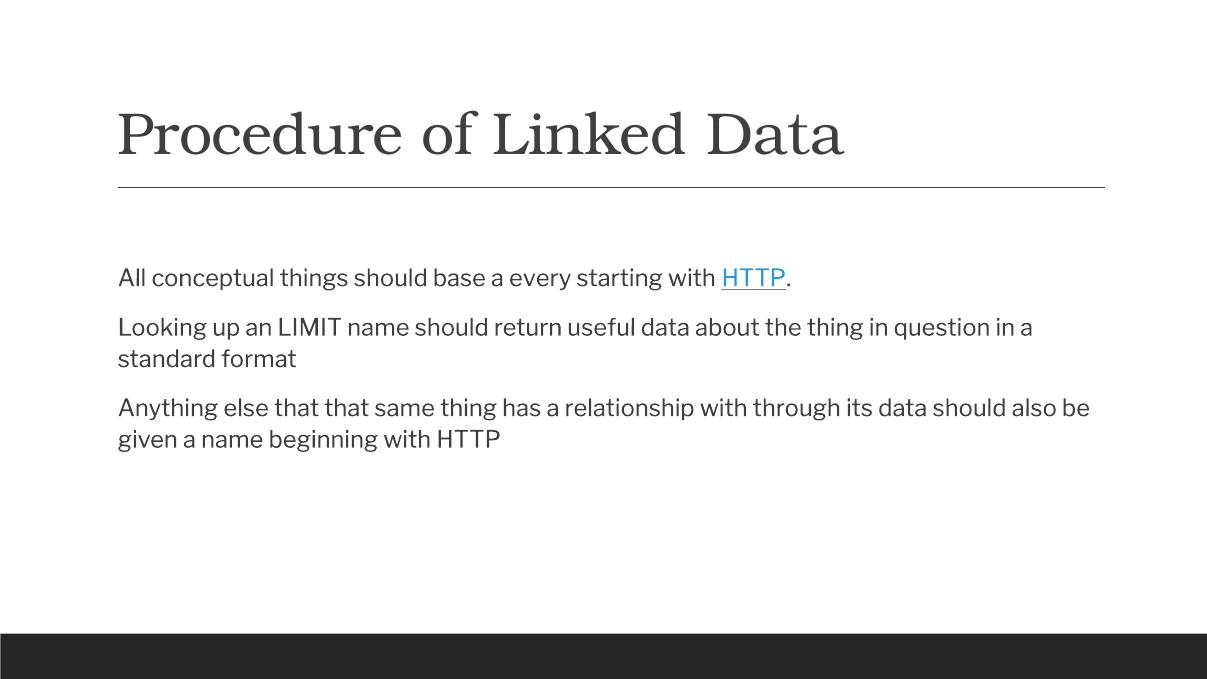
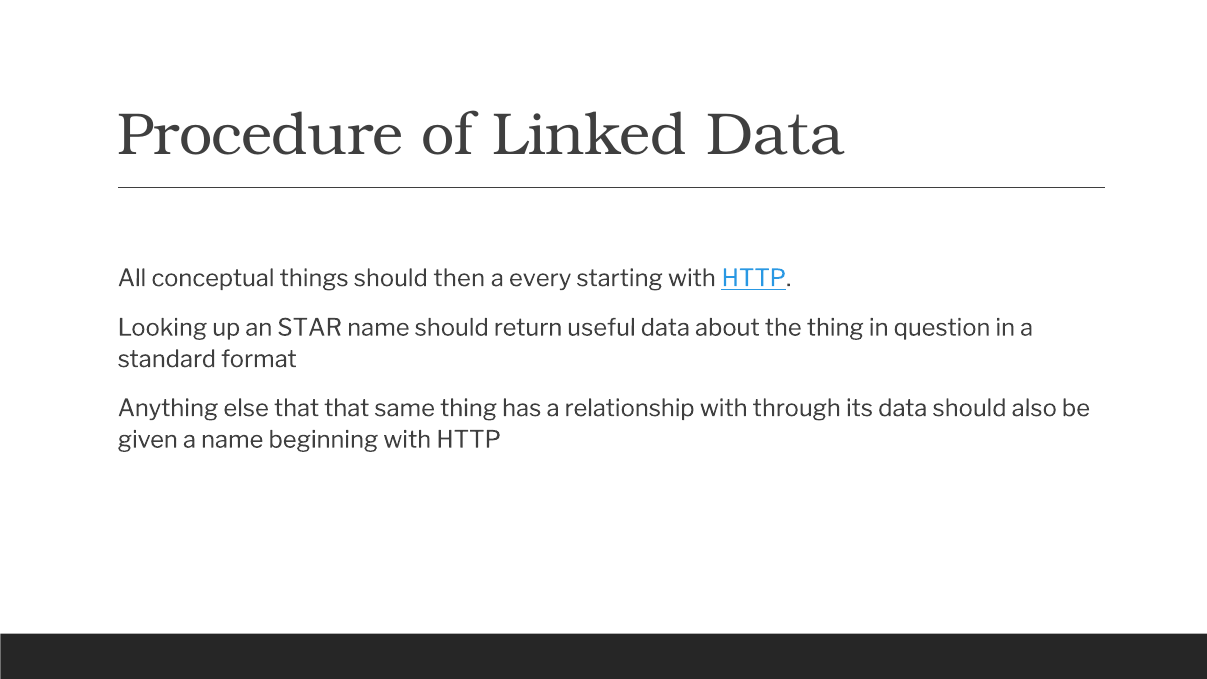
base: base -> then (459, 278)
LIMIT: LIMIT -> STAR (310, 328)
